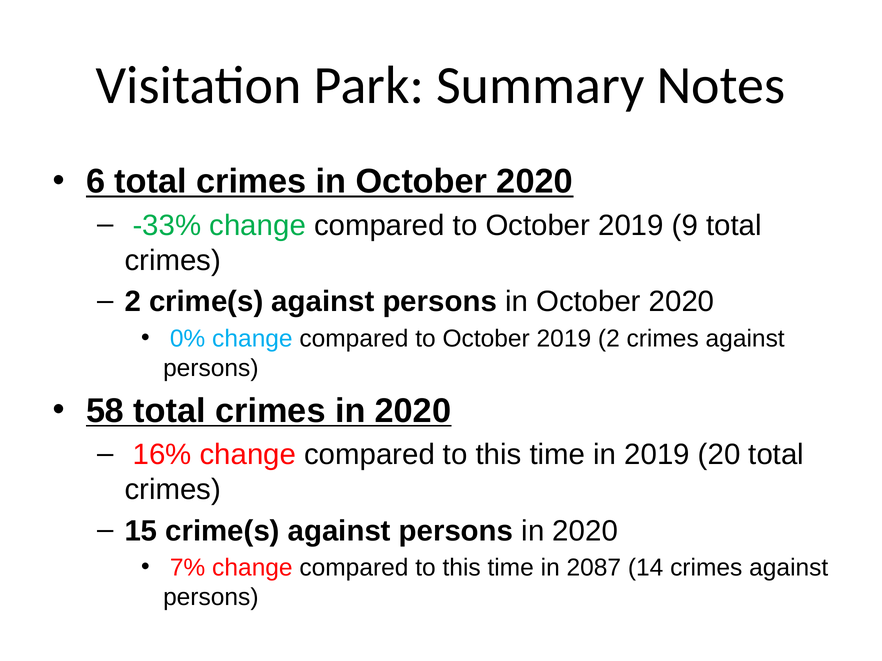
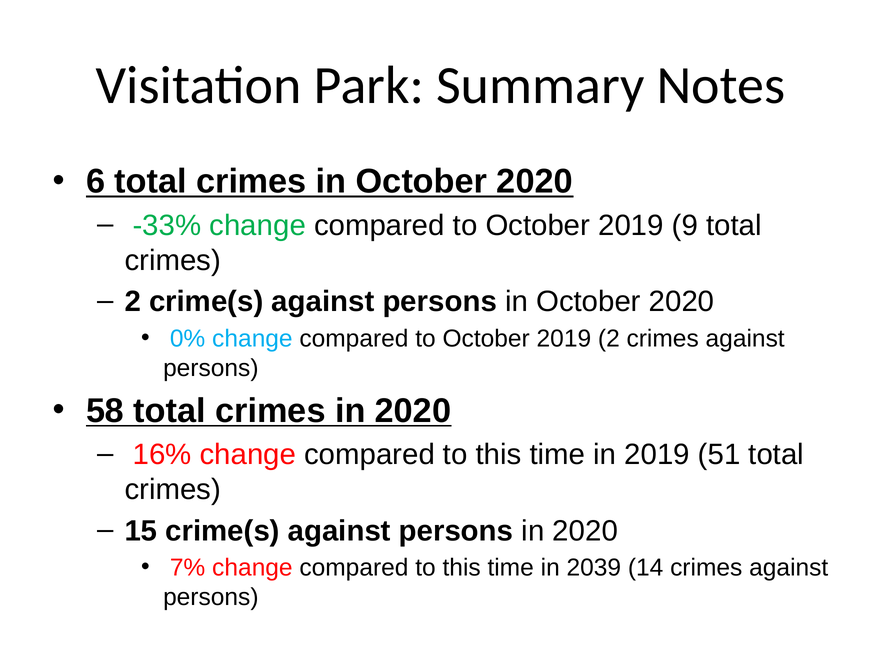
20: 20 -> 51 (719, 455)
2087: 2087 -> 2039 (594, 568)
